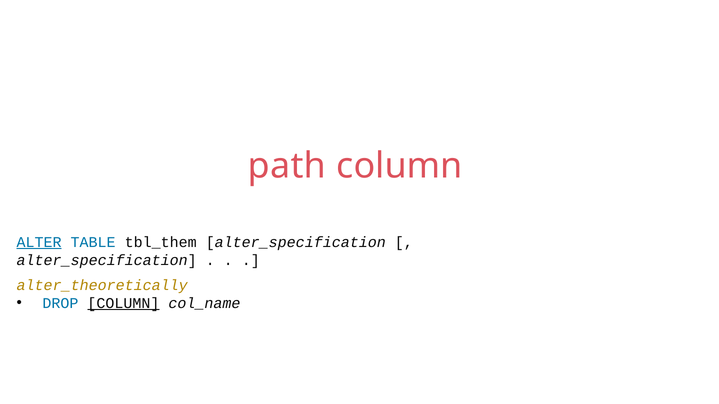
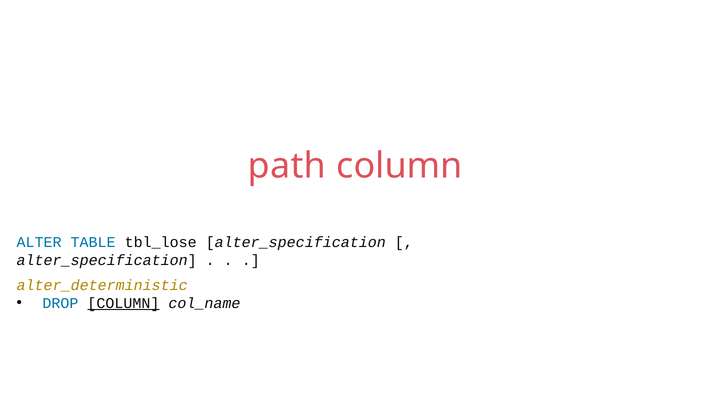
ALTER underline: present -> none (39, 242)
tbl_them: tbl_them -> tbl_lose (161, 242)
alter_theoretically: alter_theoretically -> alter_deterministic (102, 286)
